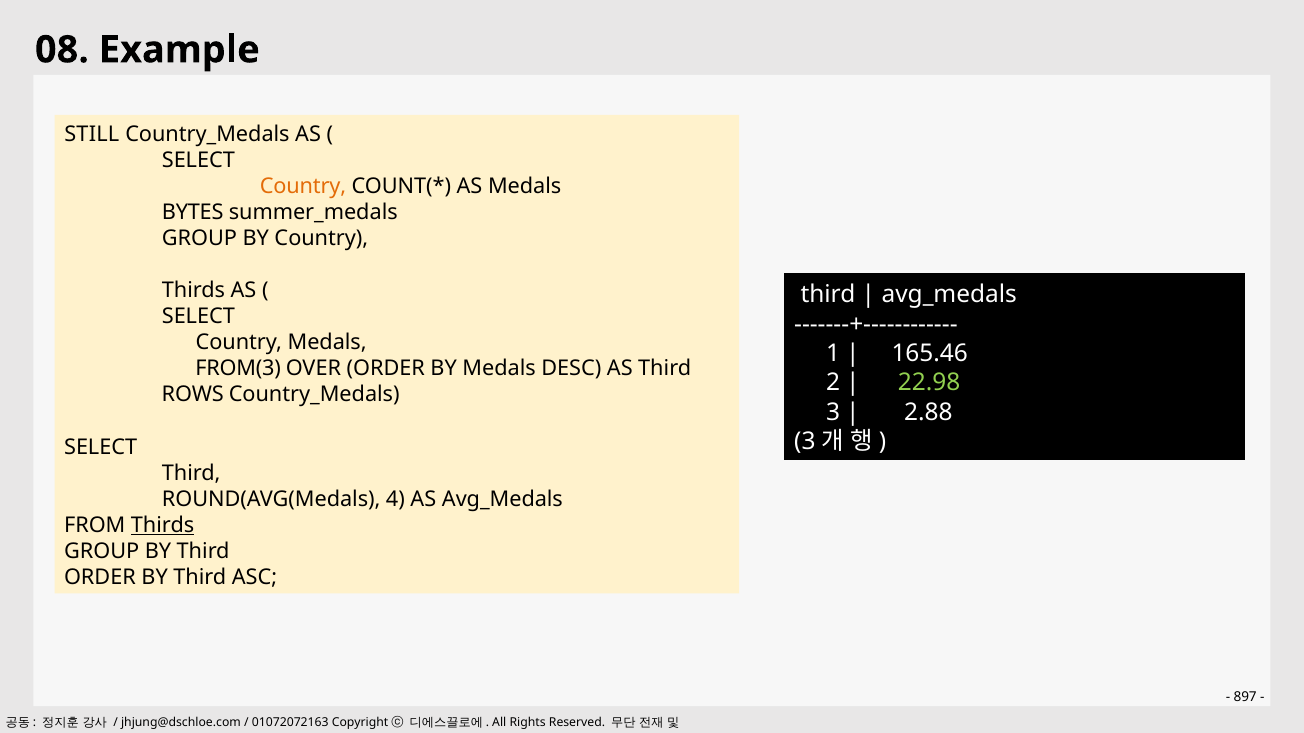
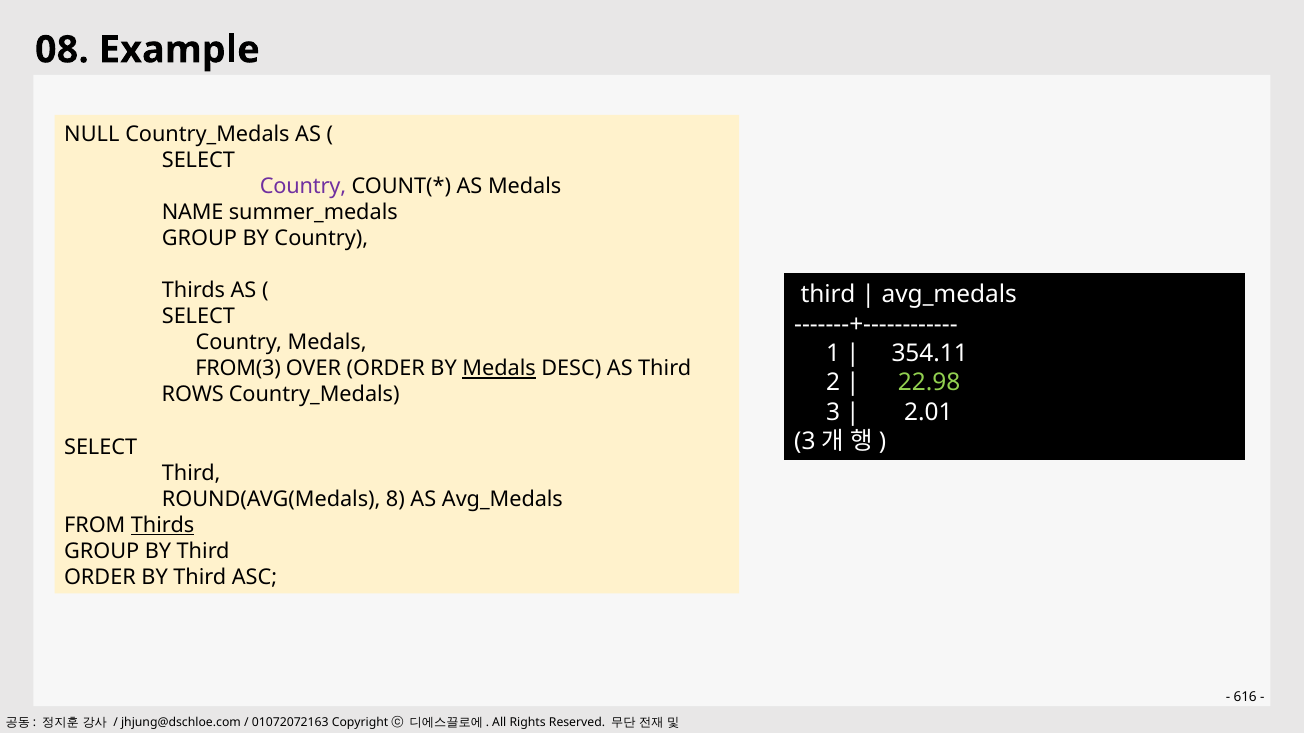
STILL: STILL -> NULL (92, 134)
Country colour: orange -> purple (303, 187)
BYTES: BYTES -> NAME (193, 213)
165.46: 165.46 -> 354.11 (930, 354)
Medals underline: none -> present (499, 369)
2.88: 2.88 -> 2.01 (928, 412)
4: 4 -> 8 (395, 499)
897: 897 -> 616 (1245, 697)
